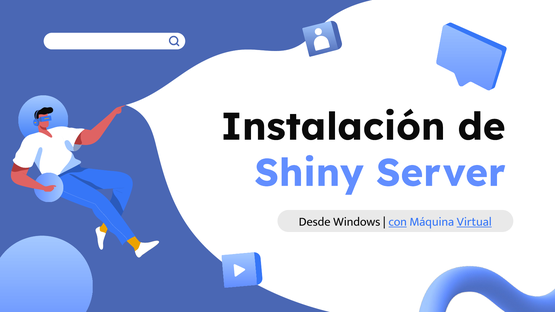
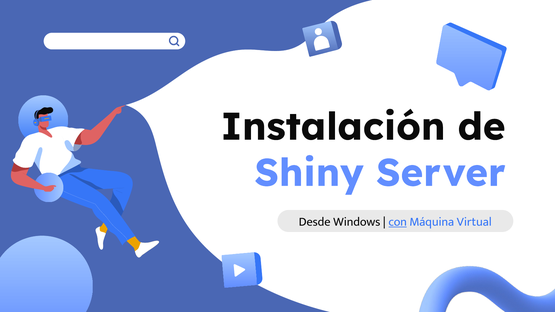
Virtual underline: present -> none (474, 222)
